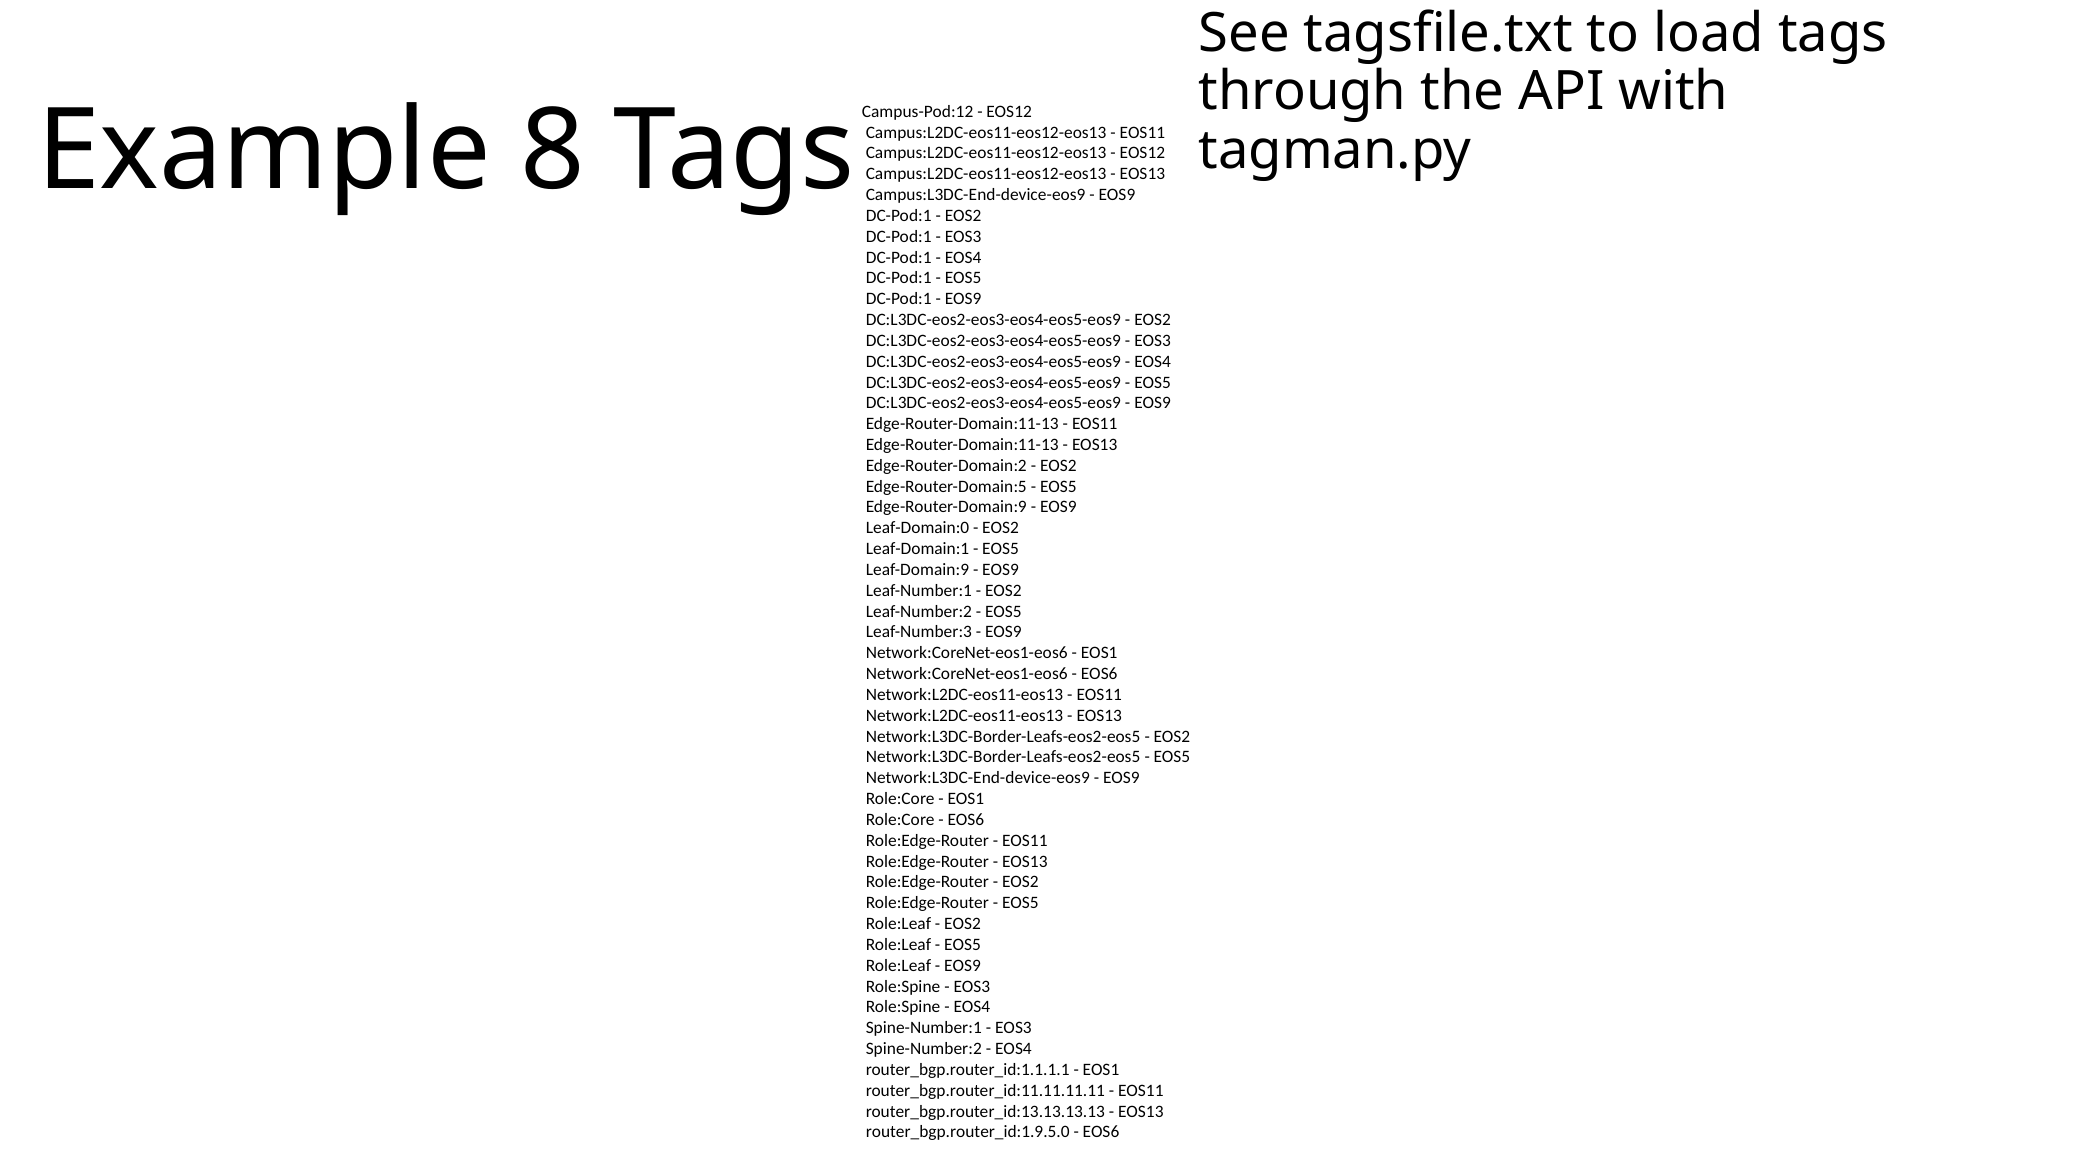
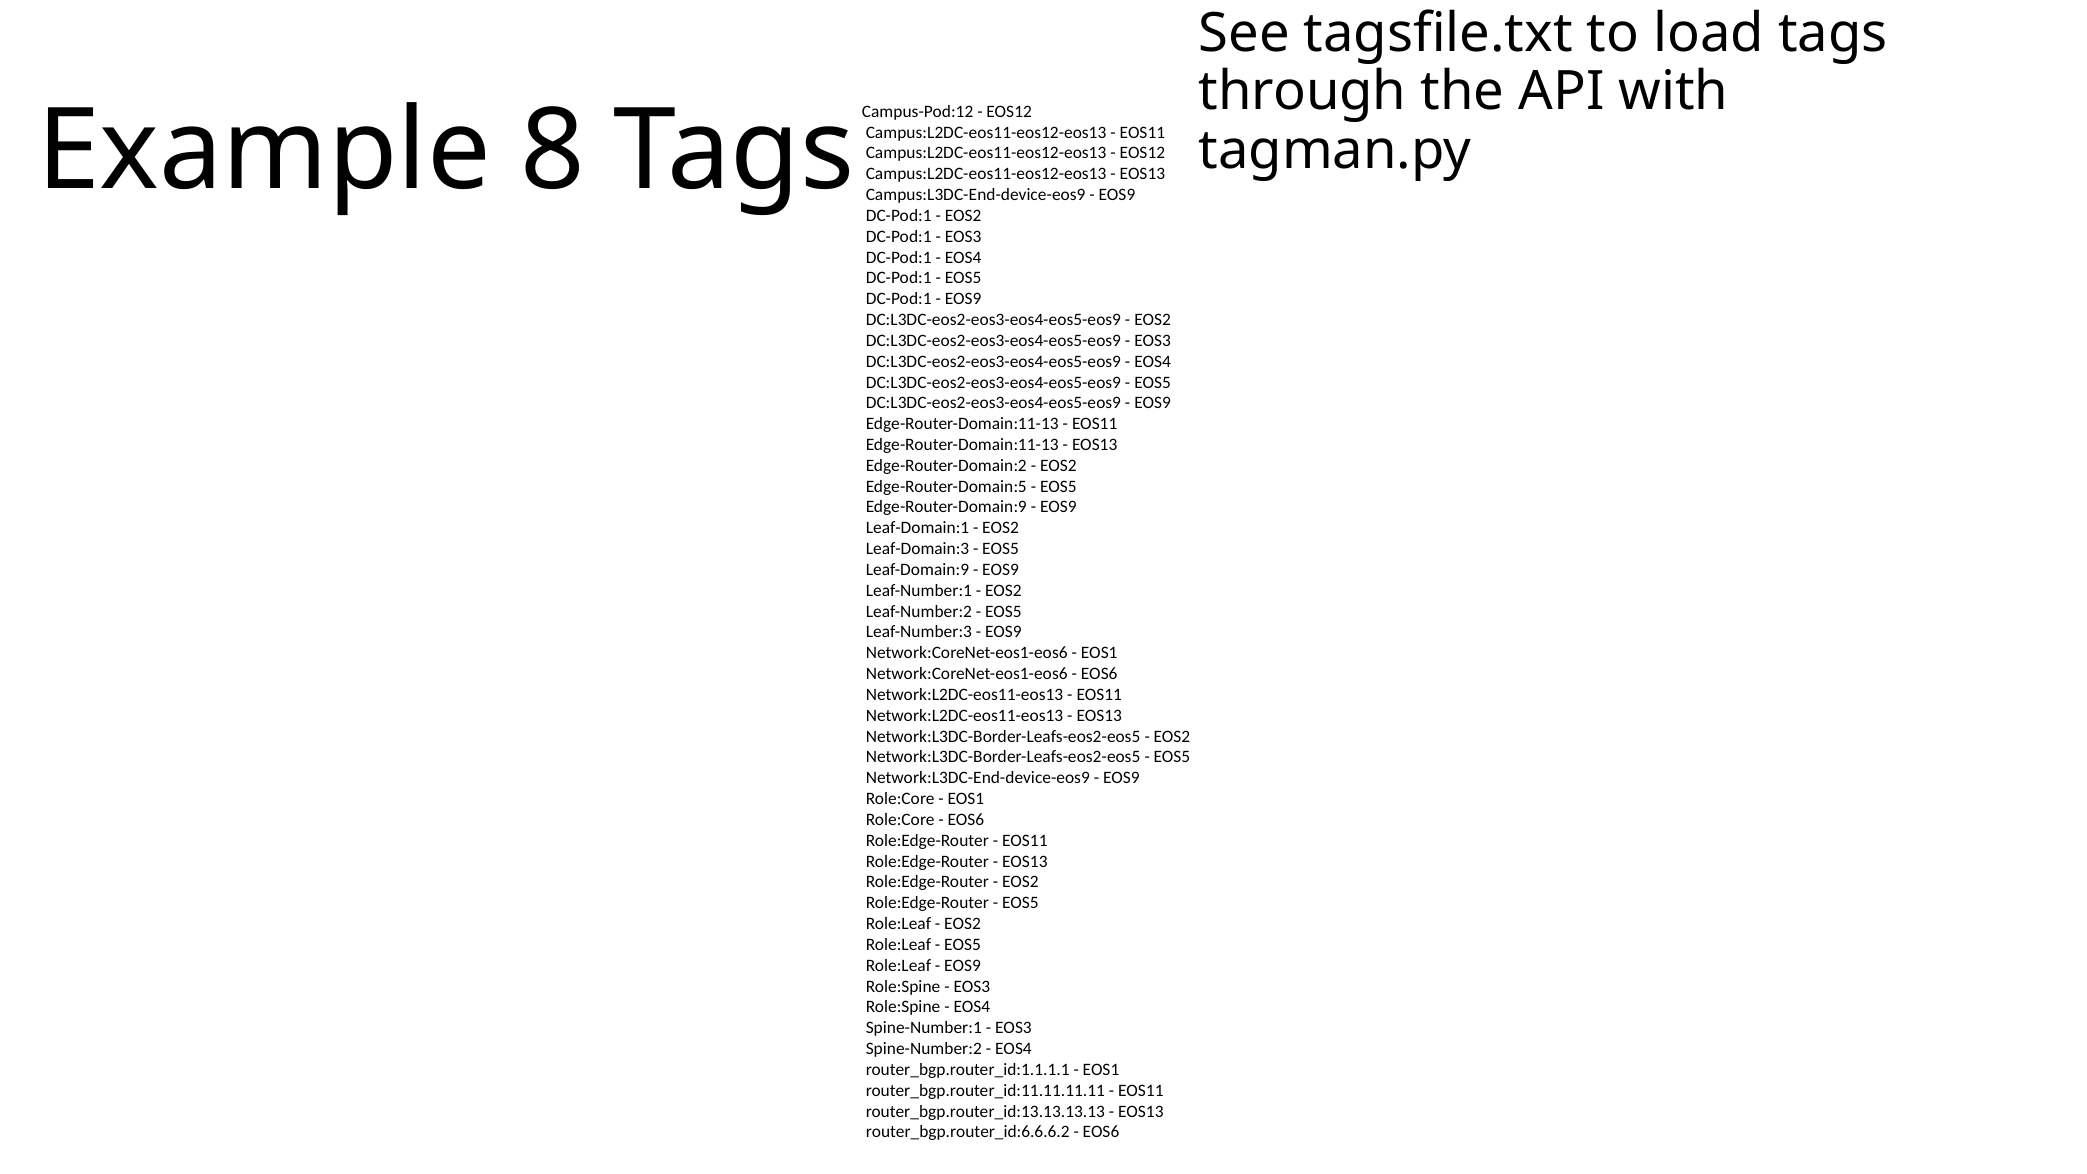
Leaf-Domain:0: Leaf-Domain:0 -> Leaf-Domain:1 (918, 528)
Leaf-Domain:1: Leaf-Domain:1 -> Leaf-Domain:3 (918, 549)
router_bgp.router_id:1.9.5.0: router_bgp.router_id:1.9.5.0 -> router_bgp.router_id:6.6.6.2 (968, 1132)
